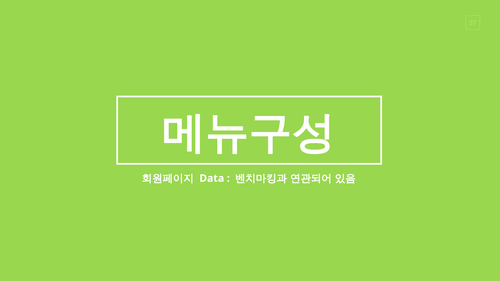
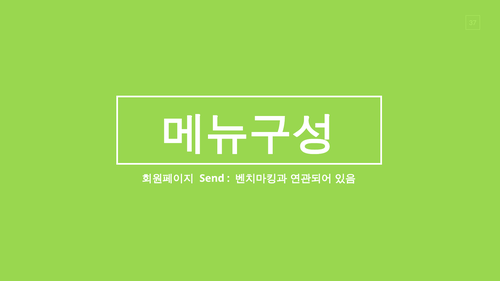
Data: Data -> Send (212, 179)
